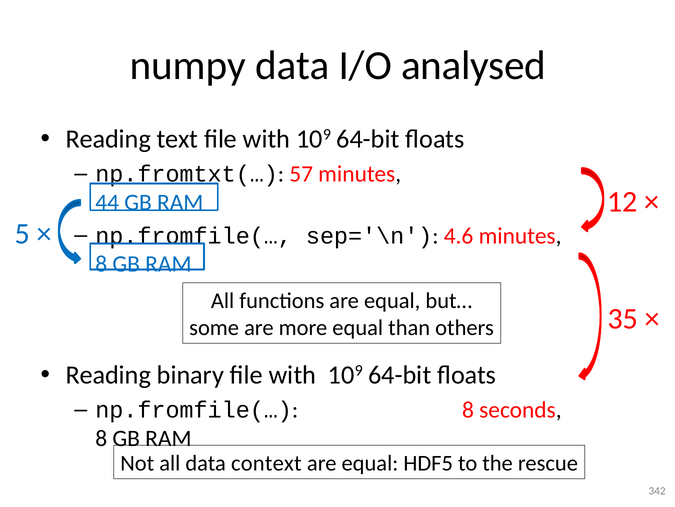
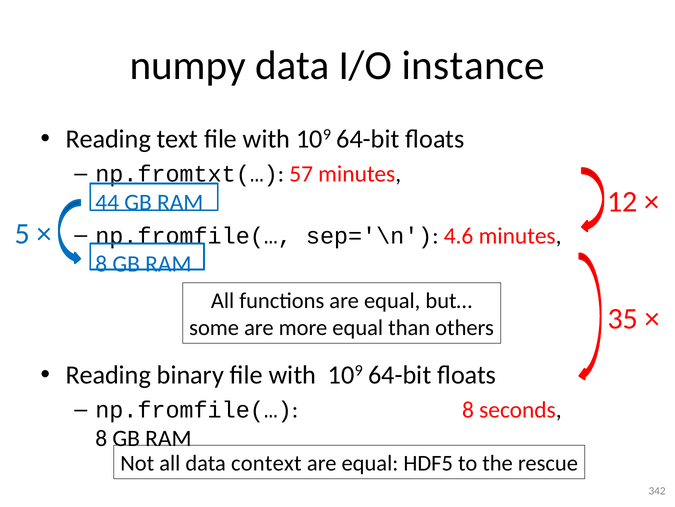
analysed: analysed -> instance (473, 65)
